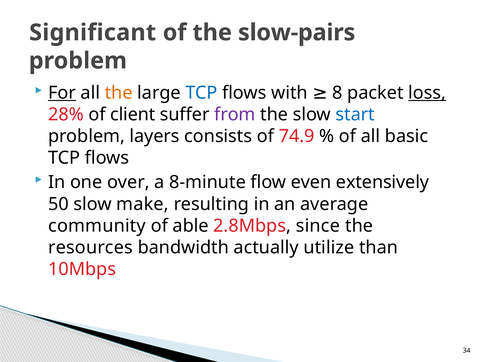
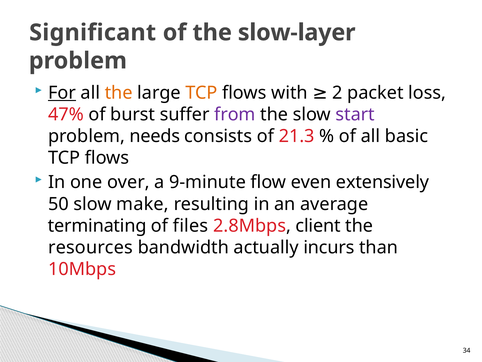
slow-pairs: slow-pairs -> slow-layer (297, 33)
TCP colour: blue -> orange (201, 93)
8: 8 -> 2 (337, 93)
loss underline: present -> none (427, 93)
28%: 28% -> 47% (66, 114)
client: client -> burst (133, 114)
start colour: blue -> purple (355, 114)
layers: layers -> needs (155, 136)
74.9: 74.9 -> 21.3 (297, 136)
8-minute: 8-minute -> 9-minute (207, 182)
community: community -> terminating (97, 226)
able: able -> files (191, 226)
since: since -> client (318, 226)
utilize: utilize -> incurs (329, 247)
